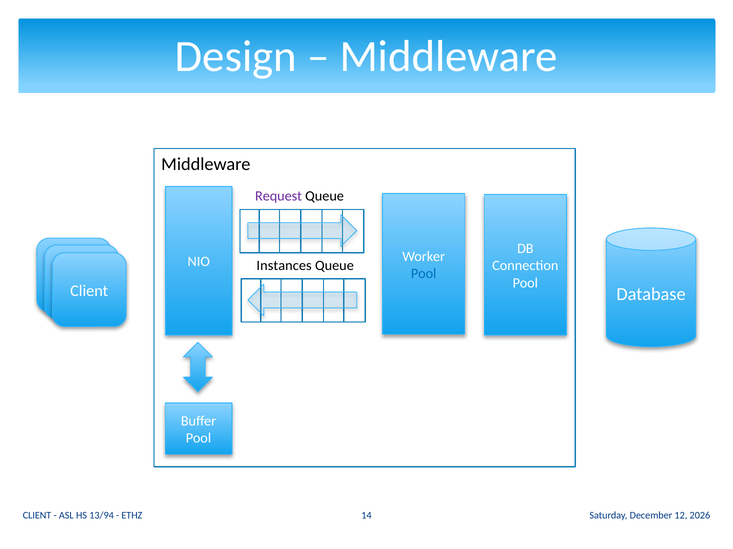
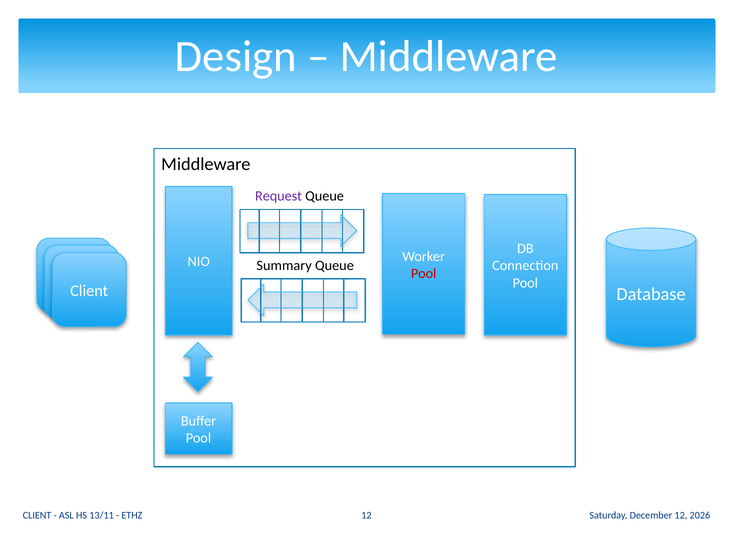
Instances: Instances -> Summary (284, 266)
Pool colour: blue -> red (424, 274)
13/94: 13/94 -> 13/11 (102, 516)
ETHZ 14: 14 -> 12 (366, 516)
